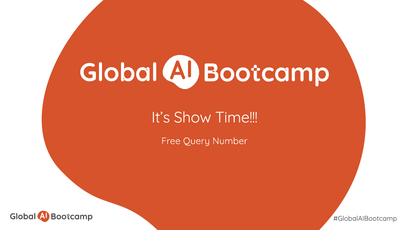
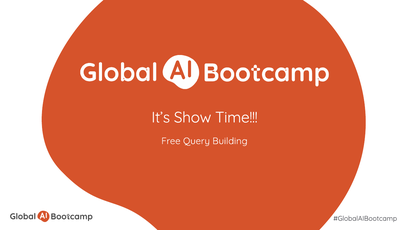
Number: Number -> Building (230, 141)
